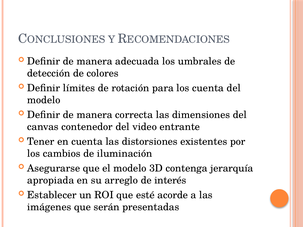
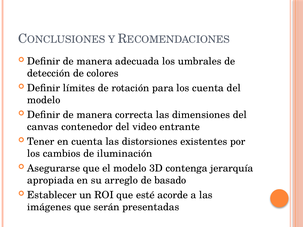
interés: interés -> basado (170, 181)
